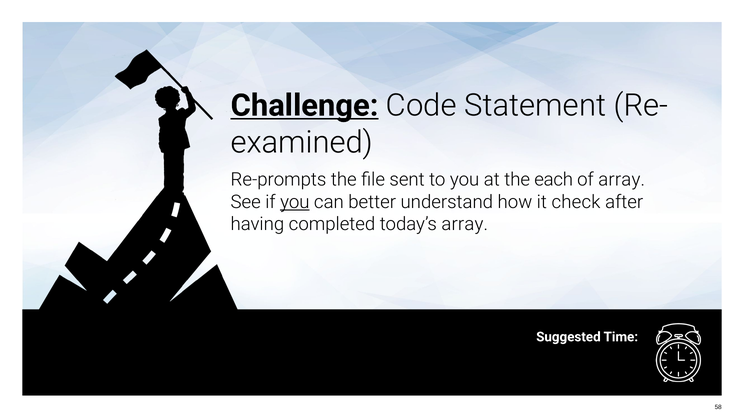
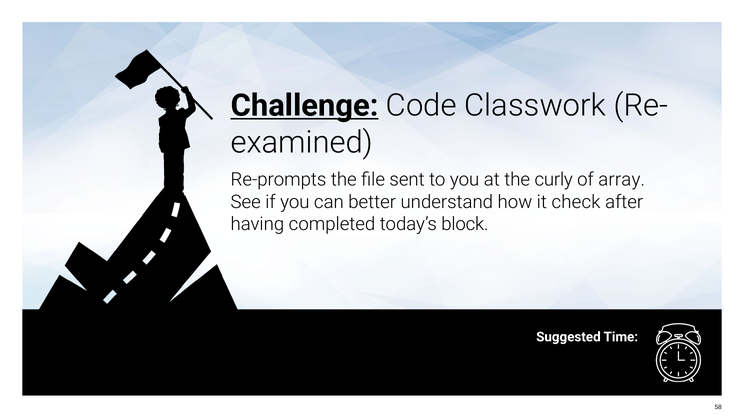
Statement: Statement -> Classwork (535, 106)
each: each -> curly (554, 180)
you underline: present -> none (295, 202)
today’s array: array -> block (465, 225)
